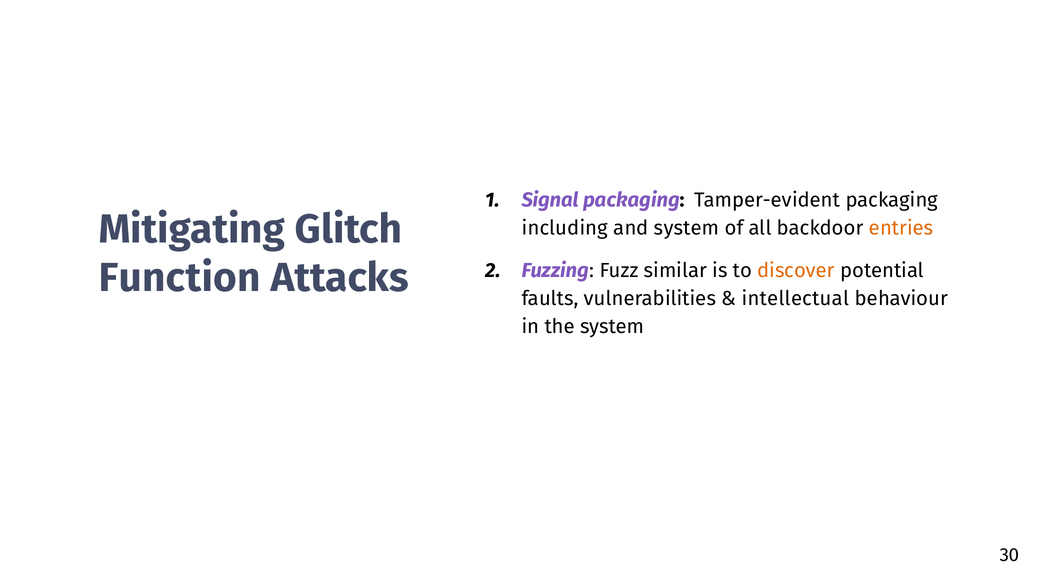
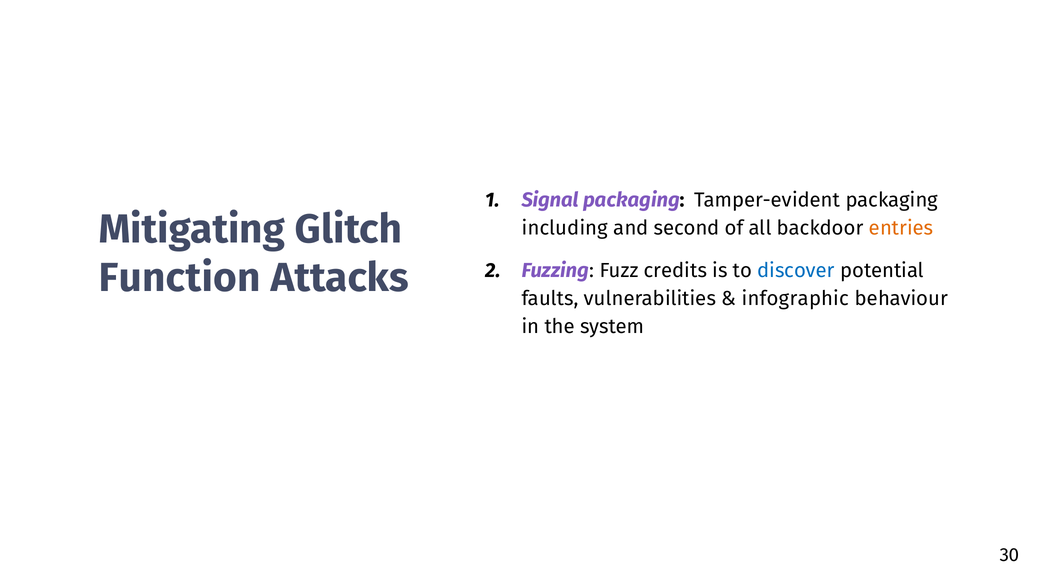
and system: system -> second (687, 228)
similar: similar -> credits (675, 271)
discover colour: orange -> blue (796, 271)
intellectual: intellectual -> infographic (795, 299)
